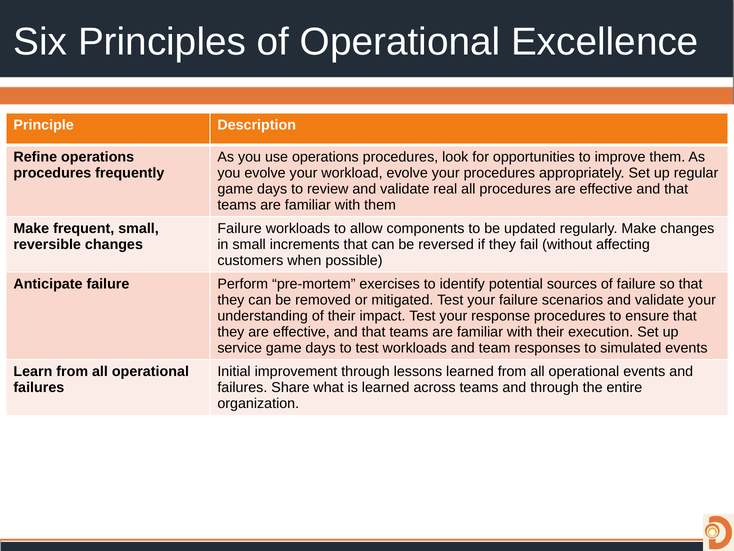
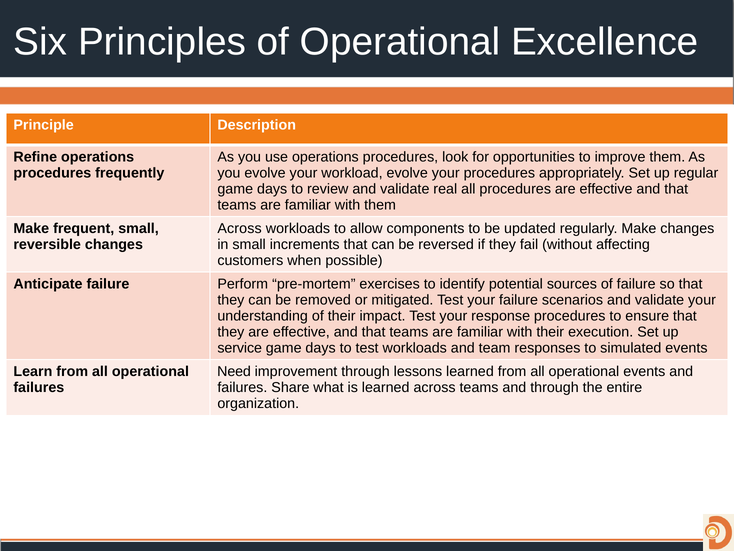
Failure: Failure -> Across (240, 228)
Initial: Initial -> Need (234, 371)
